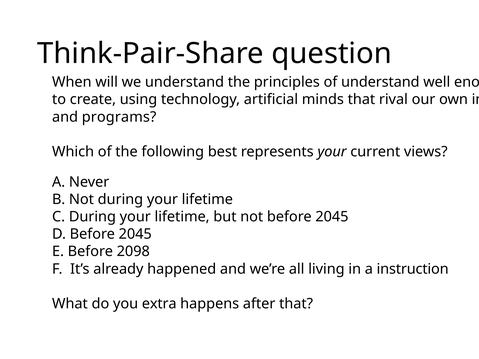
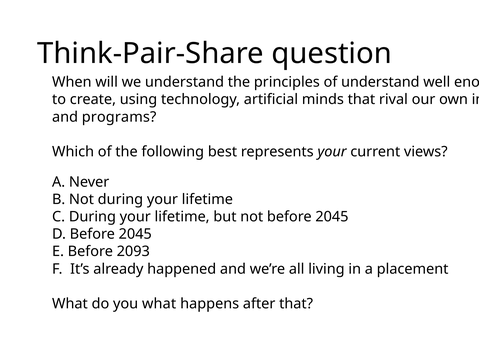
2098: 2098 -> 2093 (133, 252)
instruction: instruction -> placement (413, 269)
you extra: extra -> what (159, 304)
